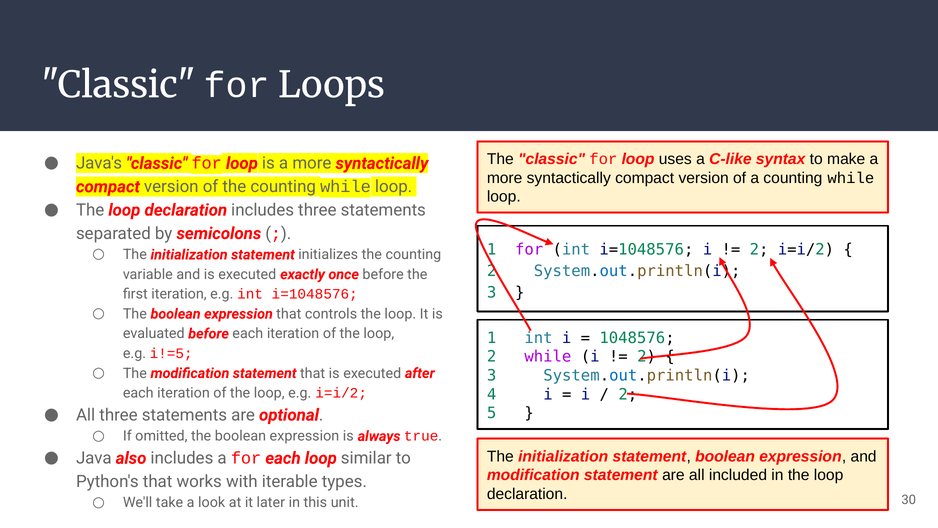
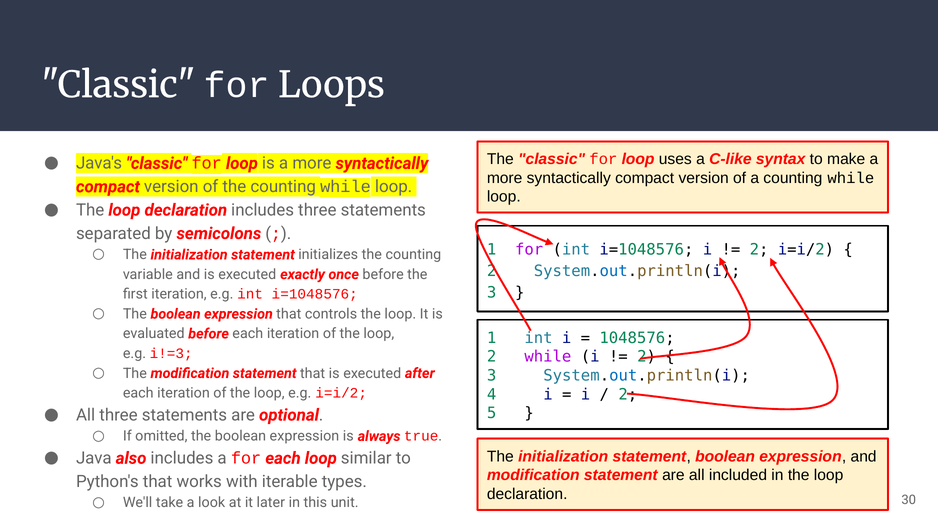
i!=5: i!=5 -> i!=3 (171, 353)
